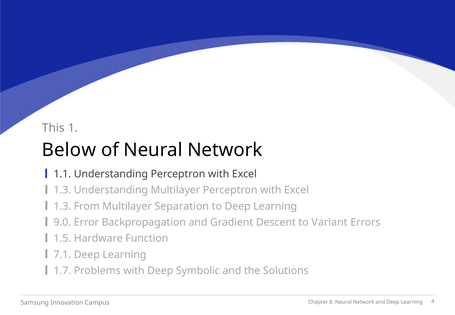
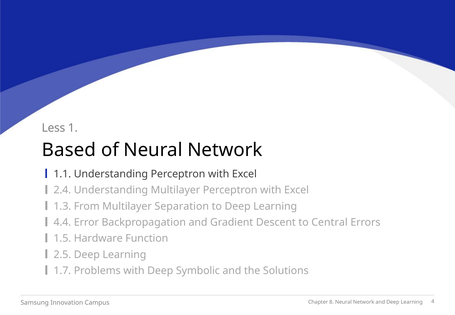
This: This -> Less (53, 128)
Below: Below -> Based (69, 150)
1.3: 1.3 -> 2.4 (62, 190)
9.0: 9.0 -> 4.4 (62, 222)
Variant: Variant -> Central (329, 222)
7.1: 7.1 -> 2.5 (62, 255)
